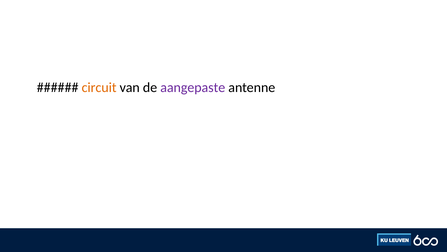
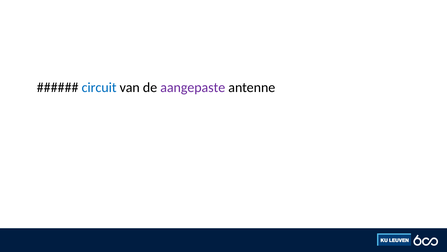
circuit colour: orange -> blue (99, 87)
